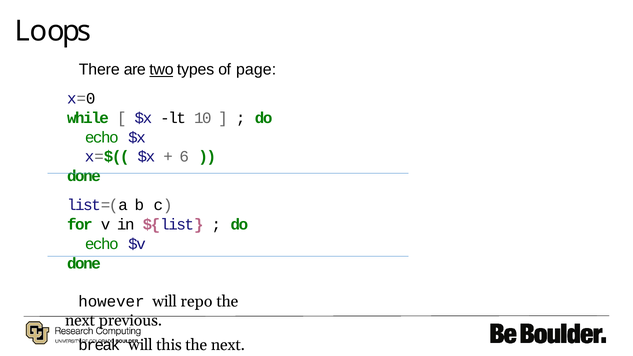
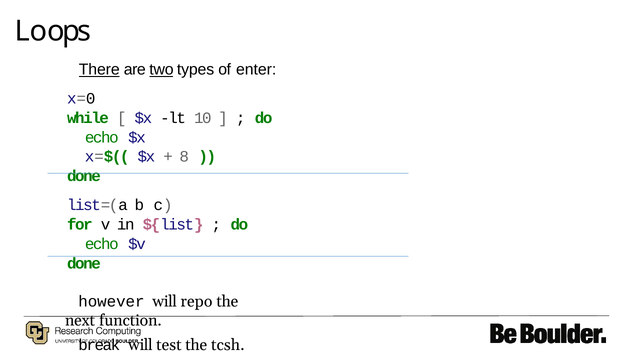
There underline: none -> present (99, 69)
page: page -> enter (256, 69)
6: 6 -> 8 (184, 157)
previous: previous -> function (130, 321)
this: this -> test (169, 345)
next: next -> tcsh (228, 345)
